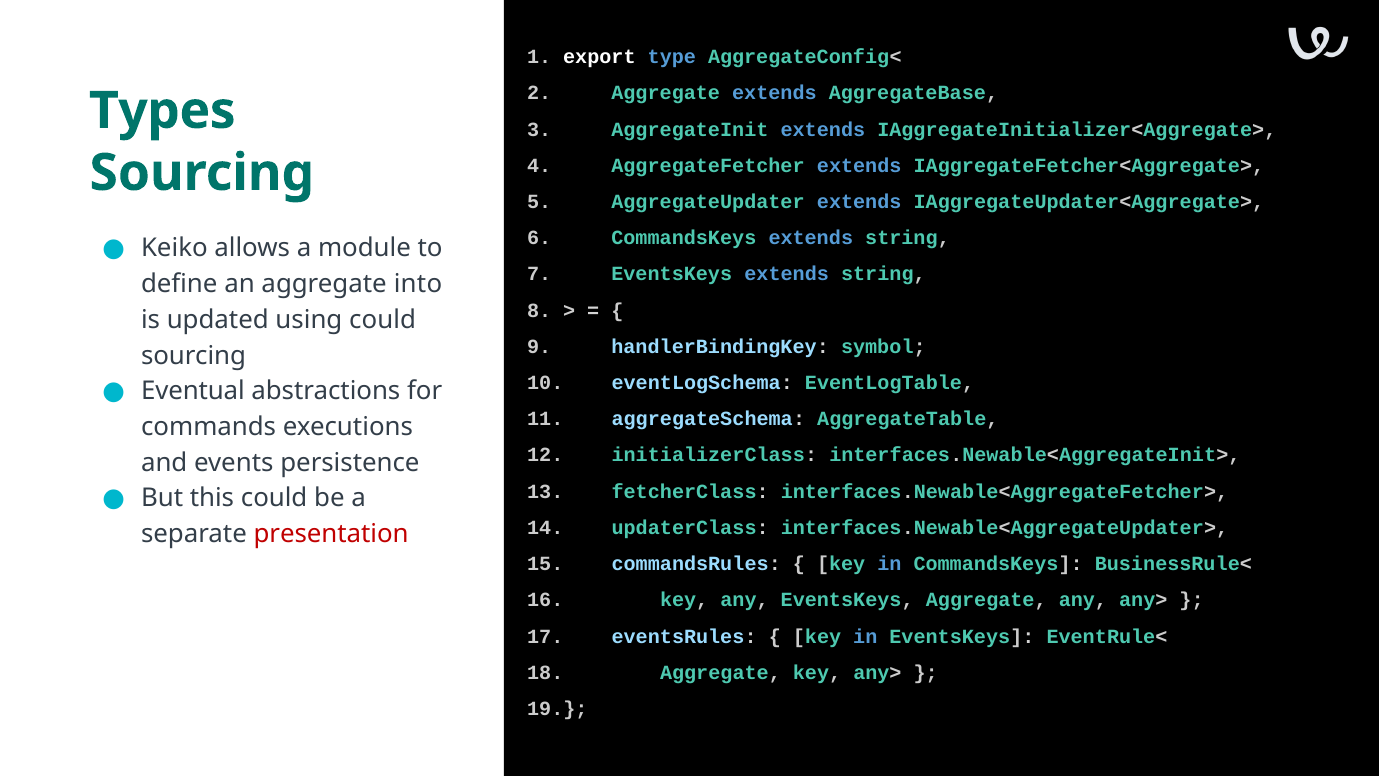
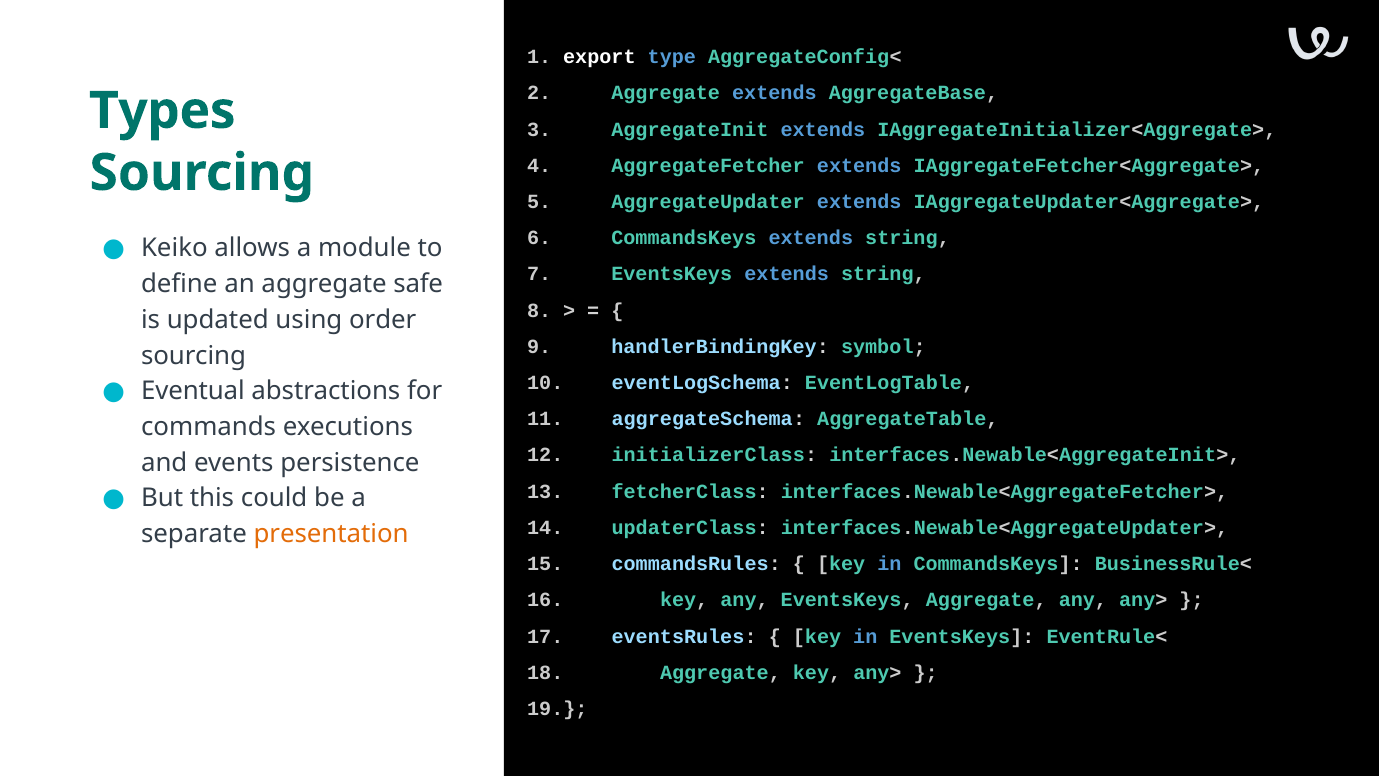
into: into -> safe (418, 284)
using could: could -> order (383, 320)
presentation colour: red -> orange (331, 534)
